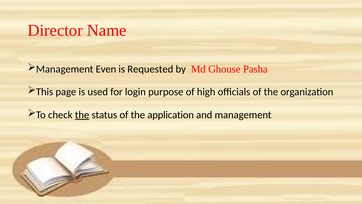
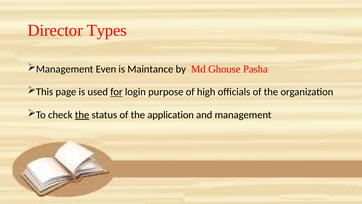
Name: Name -> Types (107, 30)
Requested: Requested -> Maintance (150, 69)
for underline: none -> present (116, 92)
